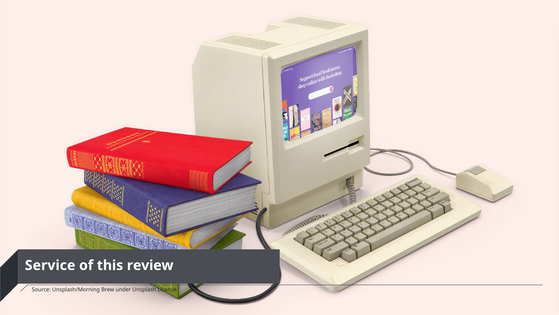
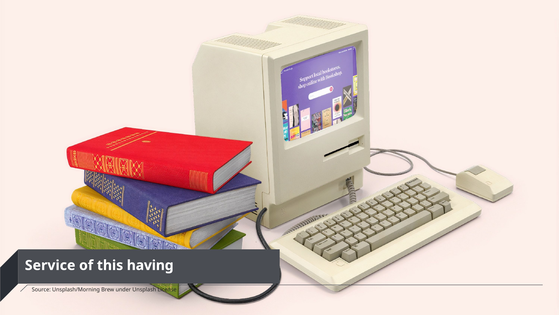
review: review -> having (150, 265)
